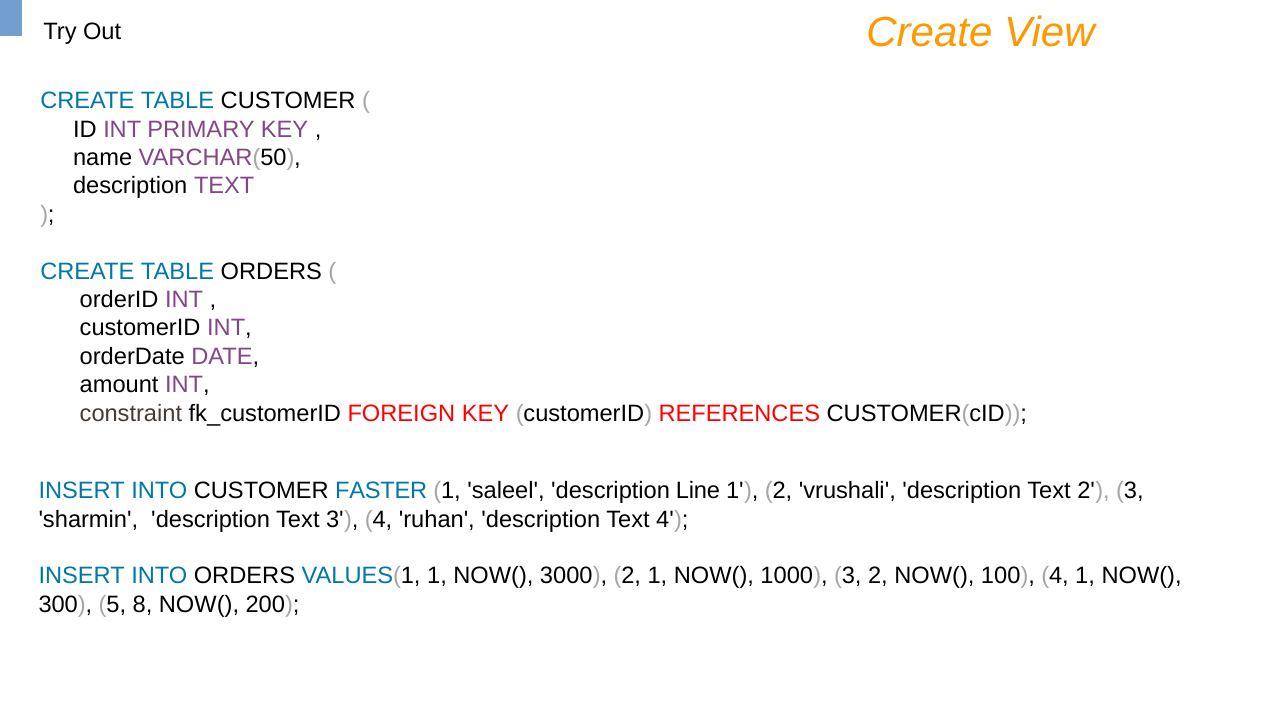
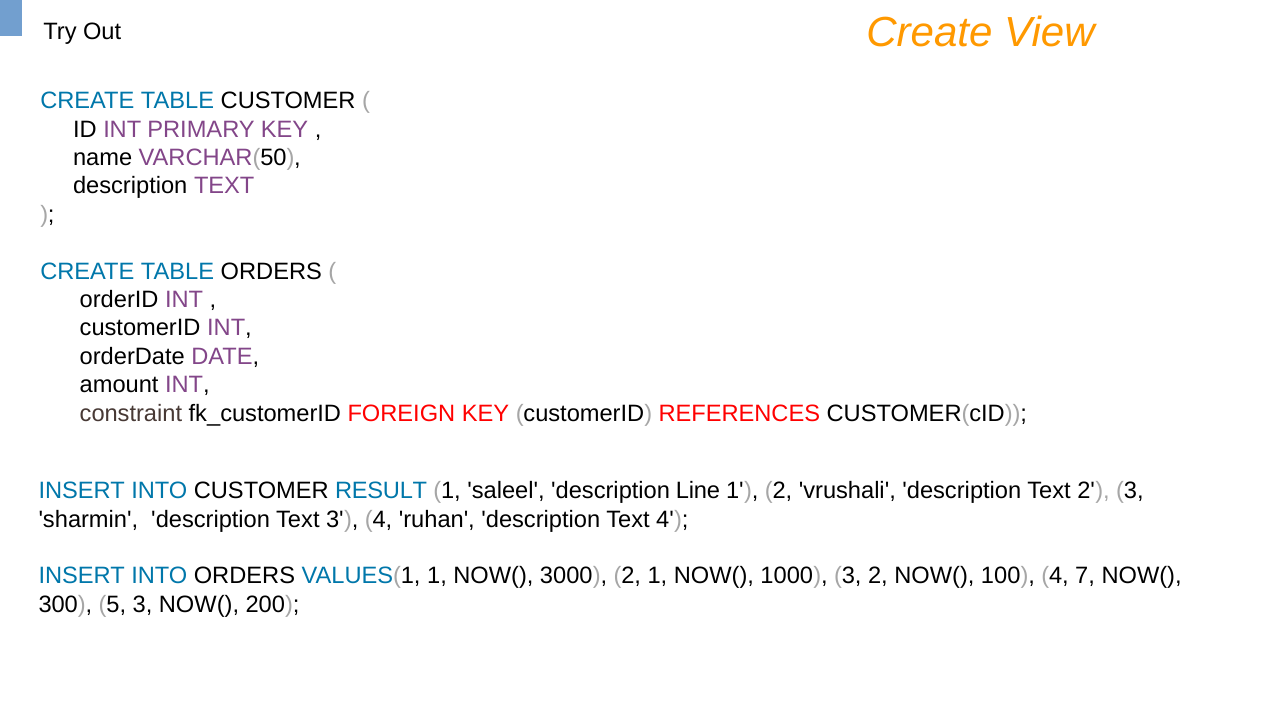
FASTER: FASTER -> RESULT (381, 491)
4 1: 1 -> 7 (1085, 576)
5 8: 8 -> 3 (142, 604)
